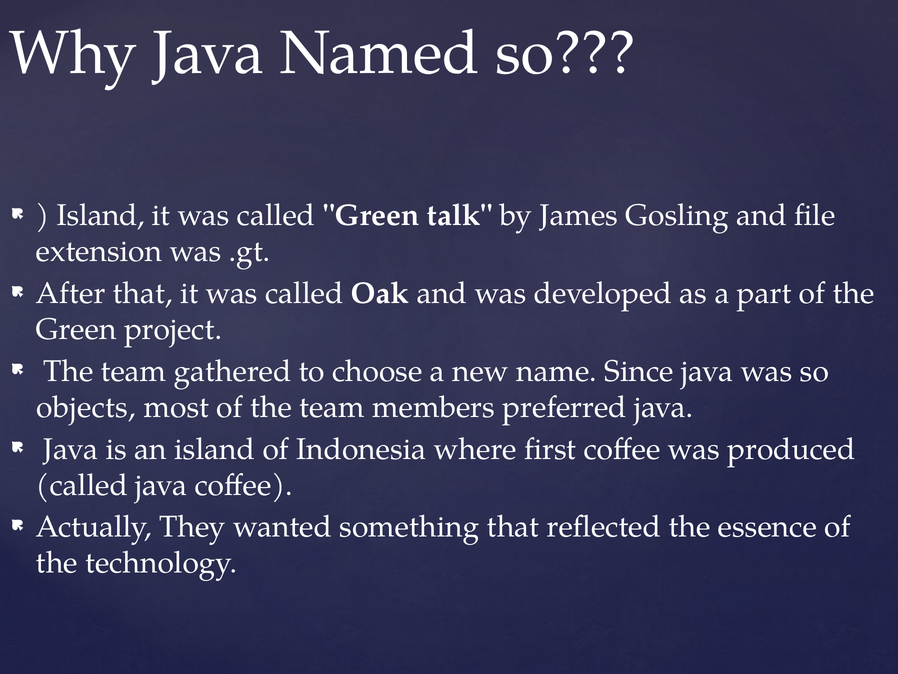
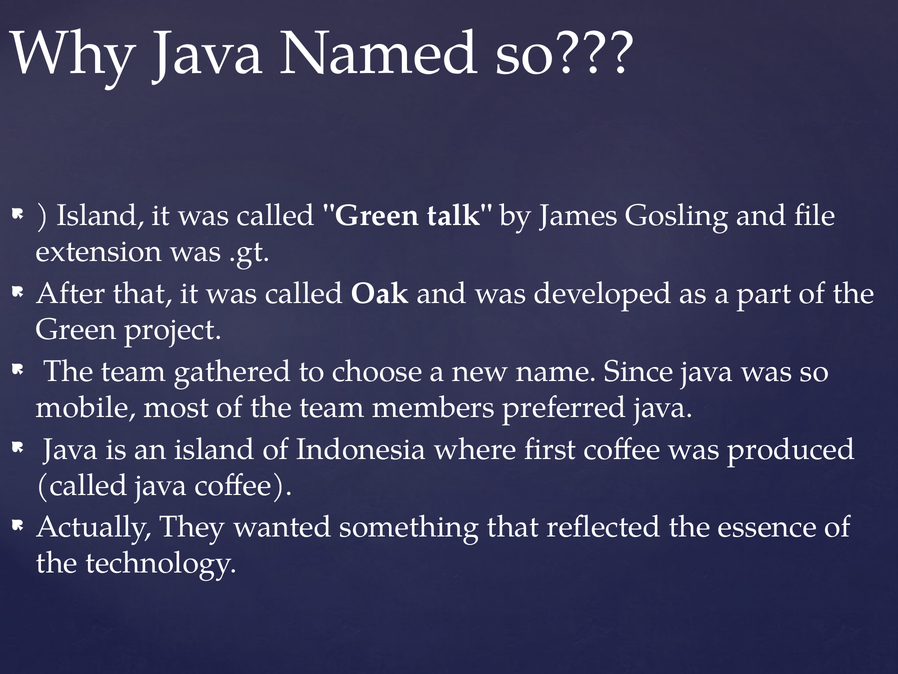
objects: objects -> mobile (86, 407)
